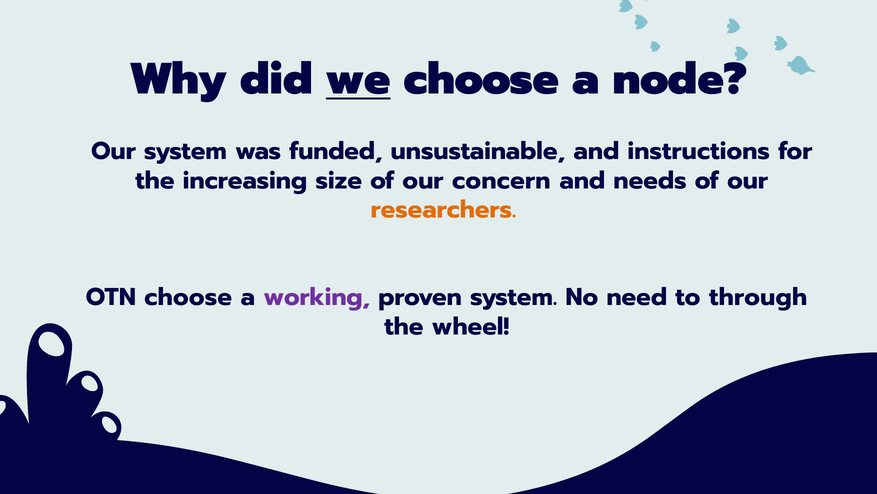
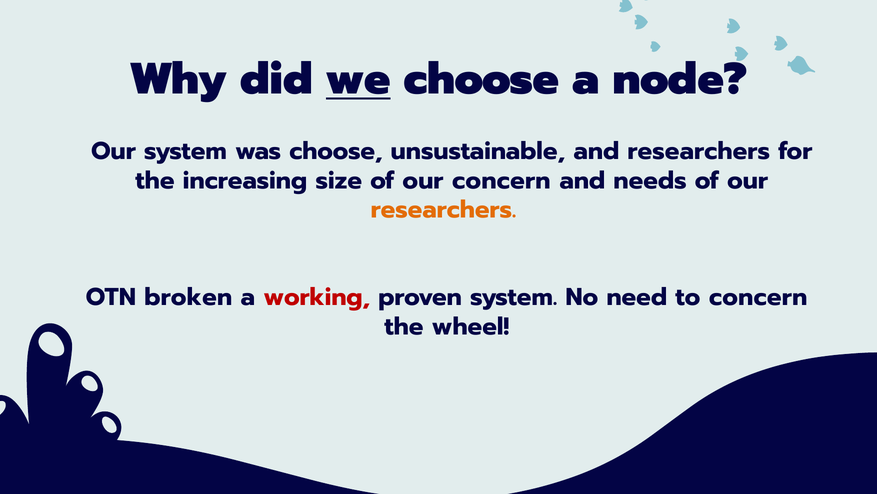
was funded: funded -> choose (336, 151)
and instructions: instructions -> researchers (699, 151)
OTN choose: choose -> broken (188, 297)
working colour: purple -> red (317, 297)
to through: through -> concern (758, 297)
